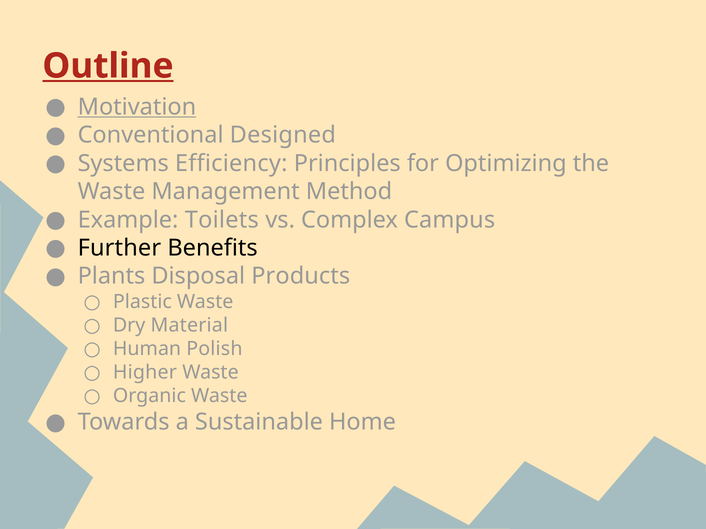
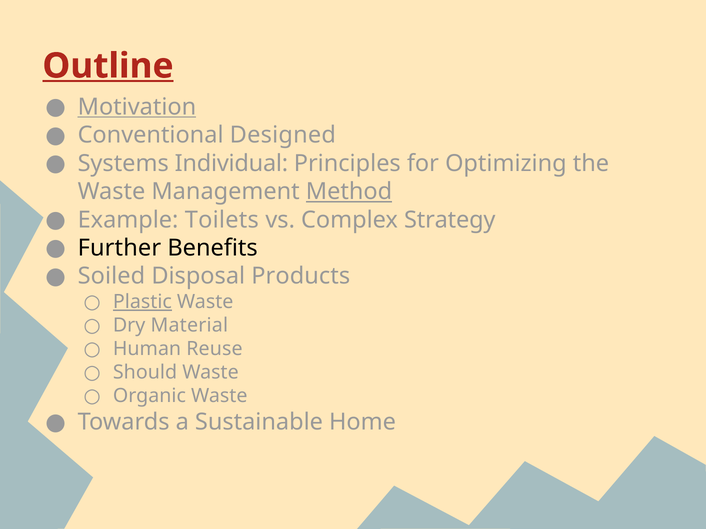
Efficiency: Efficiency -> Individual (231, 164)
Method underline: none -> present (349, 192)
Campus: Campus -> Strategy (450, 220)
Plants: Plants -> Soiled (111, 276)
Plastic underline: none -> present (142, 302)
Polish: Polish -> Reuse (214, 349)
Higher: Higher -> Should (145, 373)
